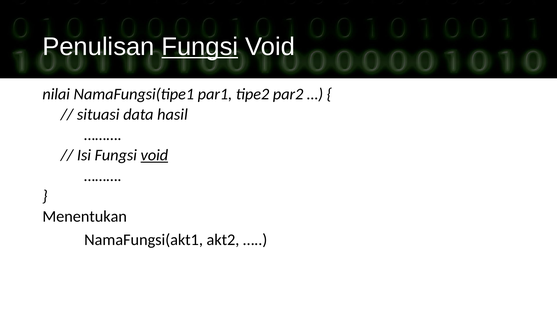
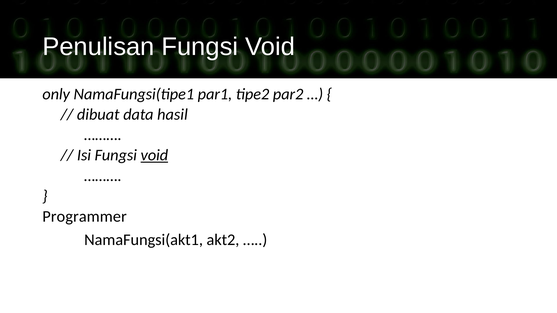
Fungsi underline: present -> none (200, 47)
nilai: nilai -> only (56, 94)
situasi: situasi -> dibuat (98, 115)
Menentukan: Menentukan -> Programmer (85, 217)
